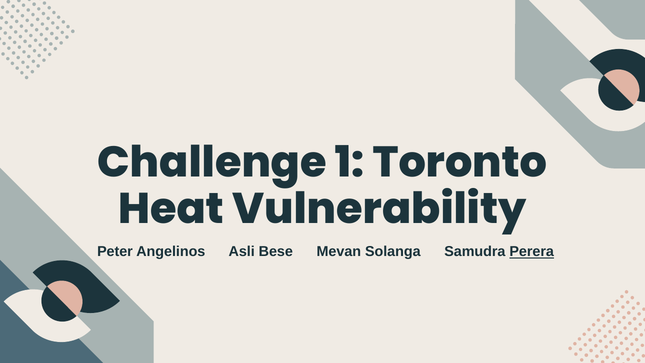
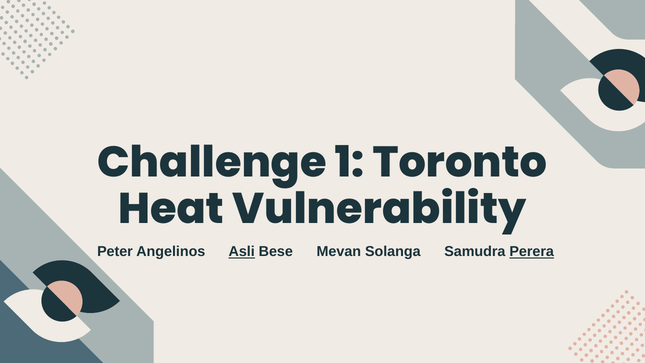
Asli underline: none -> present (242, 252)
